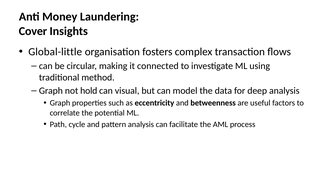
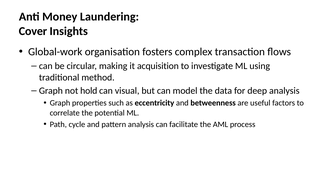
Global-little: Global-little -> Global-work (55, 52)
connected: connected -> acquisition (158, 66)
